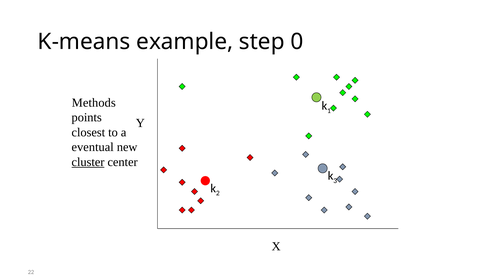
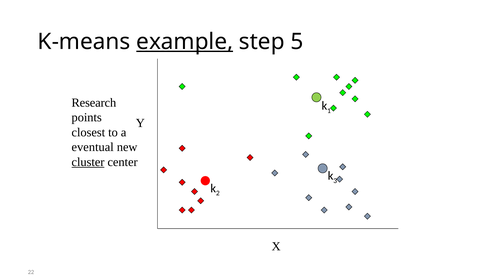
example underline: none -> present (185, 42)
0: 0 -> 5 (297, 42)
Methods: Methods -> Research (94, 103)
